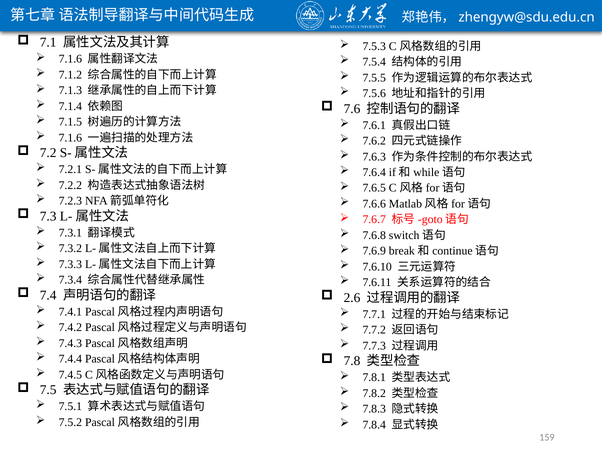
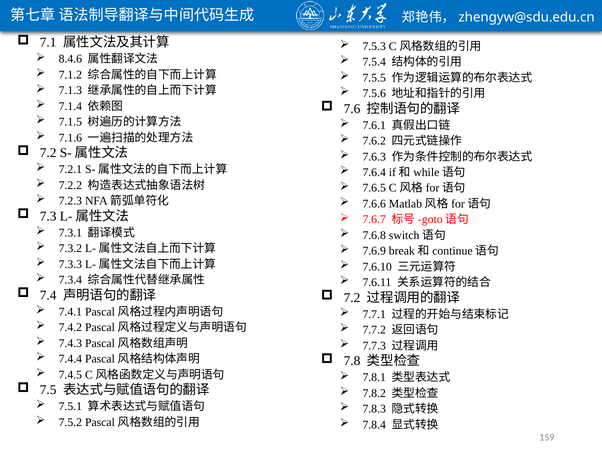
7.1.6: 7.1.6 -> 8.4.6 (70, 59)
2.6: 2.6 -> 7.2 (352, 297)
